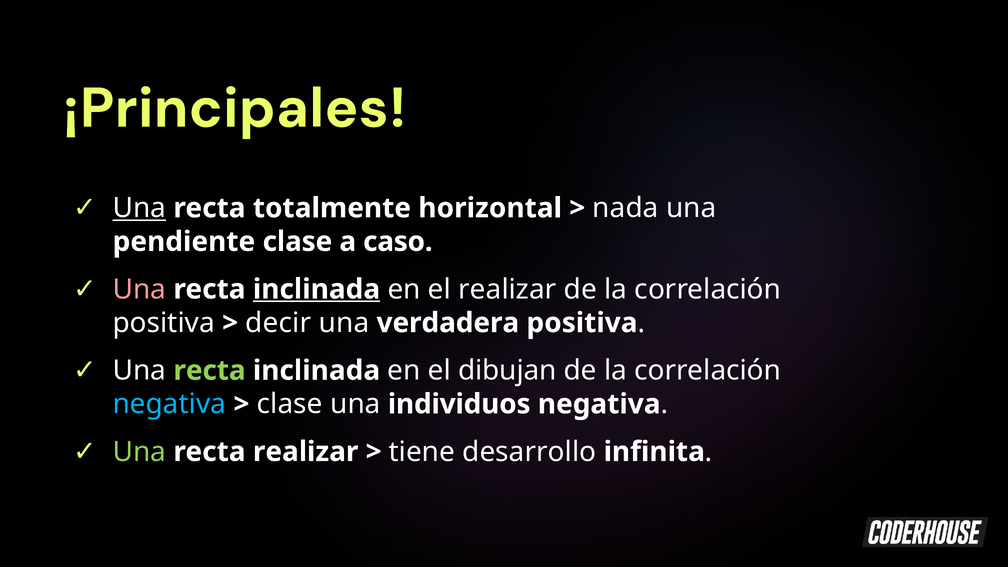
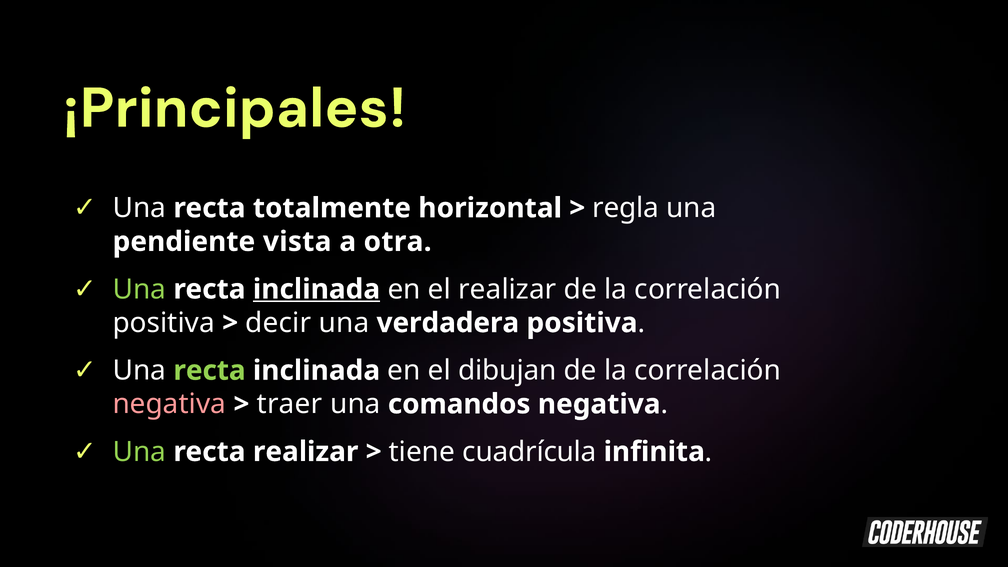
Una underline: present -> none (139, 208)
nada: nada -> regla (626, 208)
pendiente clase: clase -> vista (297, 242)
caso: caso -> otra (398, 242)
Una colour: pink -> light green (139, 289)
negativa colour: light blue -> pink (169, 404)
clase: clase -> traer (290, 404)
individuos: individuos -> comandos (459, 404)
desarrollo: desarrollo -> cuadrícula (529, 452)
